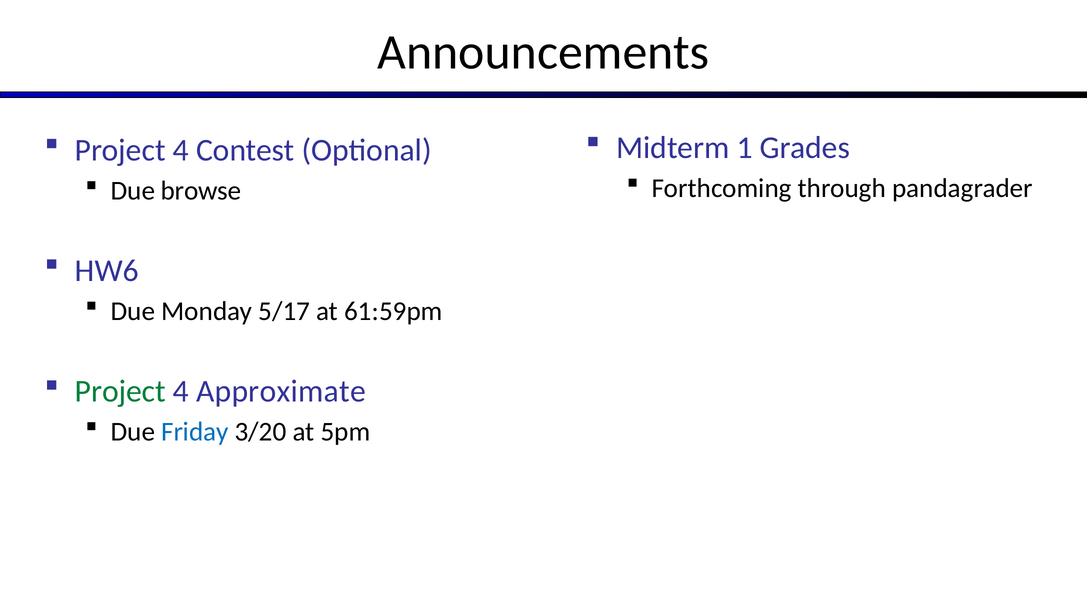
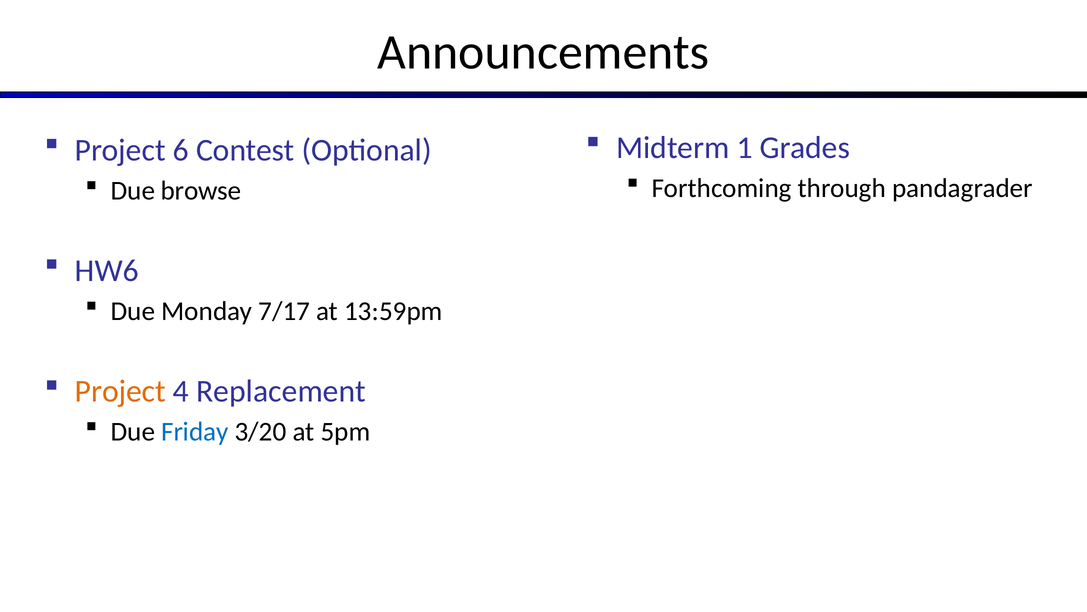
4: 4 -> 6 (181, 150)
5/17: 5/17 -> 7/17 (284, 311)
61:59pm: 61:59pm -> 13:59pm (393, 311)
Project colour: green -> orange (120, 391)
Approximate: Approximate -> Replacement (281, 391)
